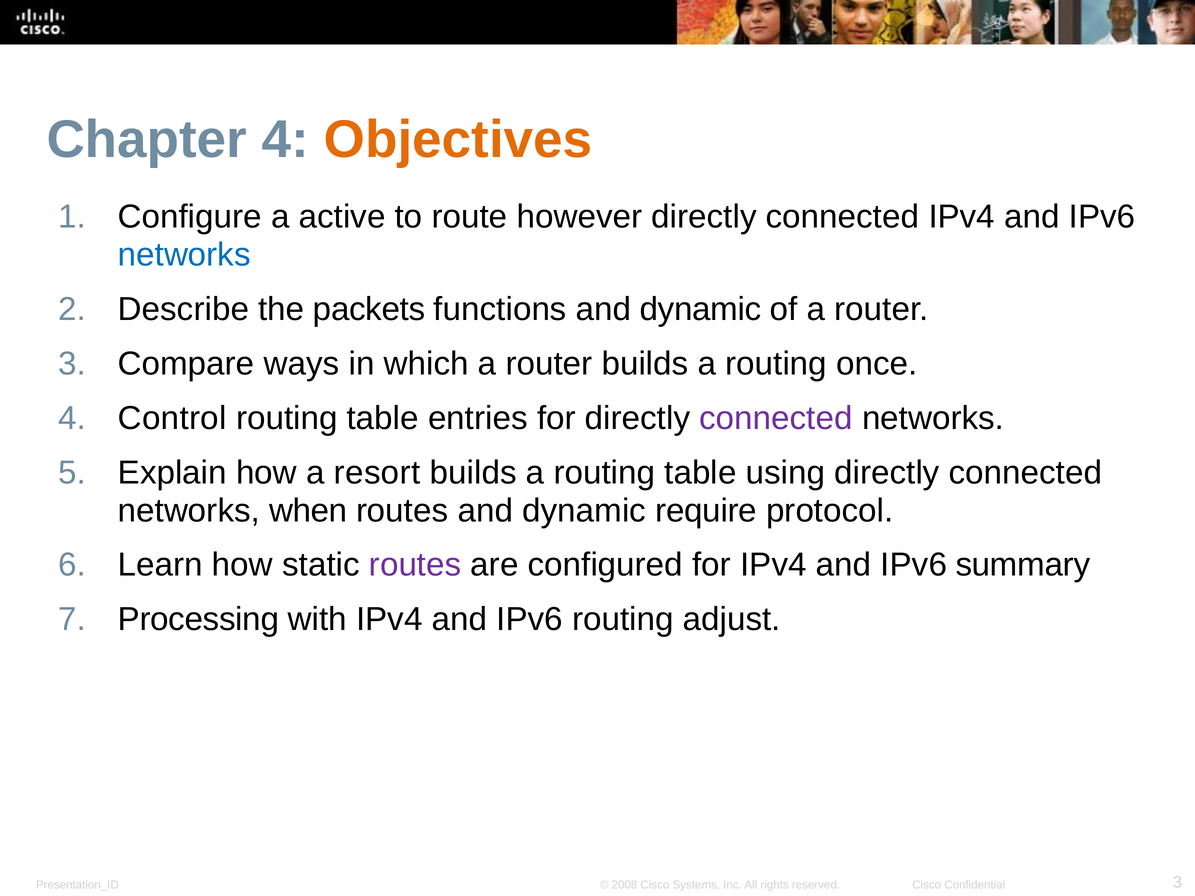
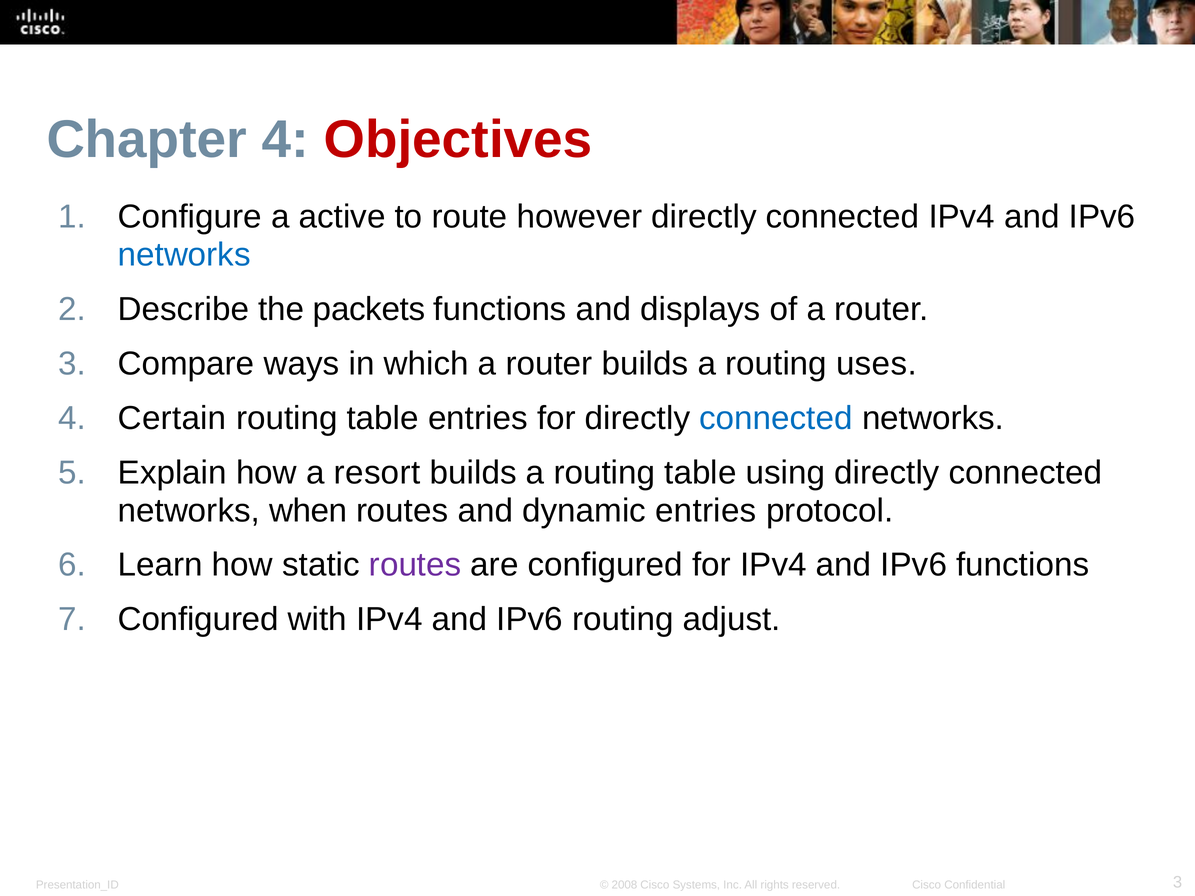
Objectives colour: orange -> red (458, 140)
functions and dynamic: dynamic -> displays (700, 309)
once: once -> uses (877, 364)
Control: Control -> Certain (172, 418)
connected colour: purple -> blue (776, 418)
dynamic require: require -> entries (706, 511)
IPv6 summary: summary -> functions (1023, 565)
Processing: Processing -> Configured (198, 620)
